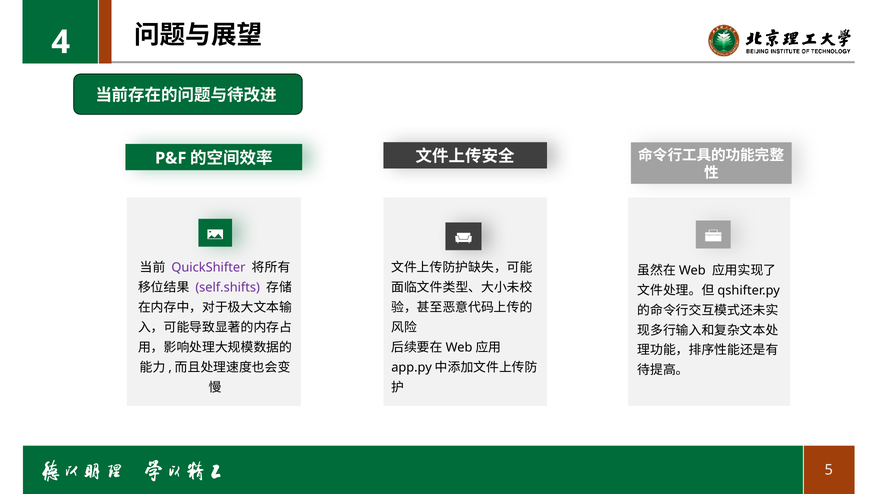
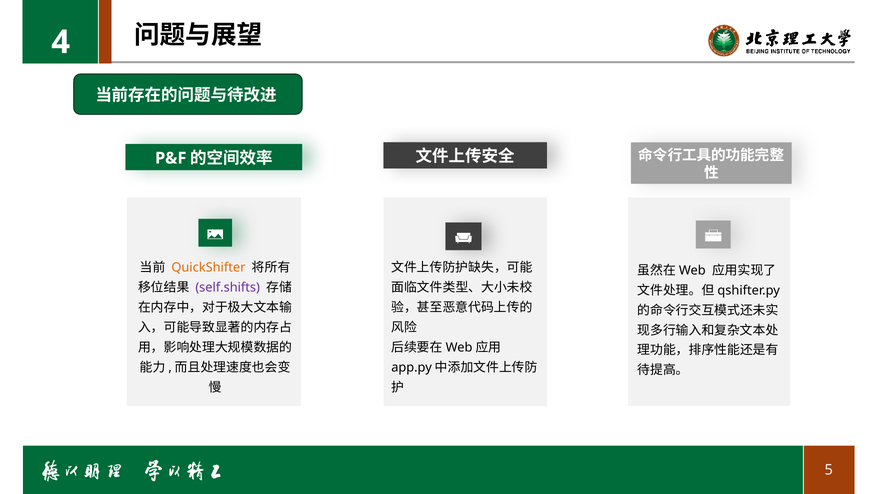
QuickShifter colour: purple -> orange (208, 268)
